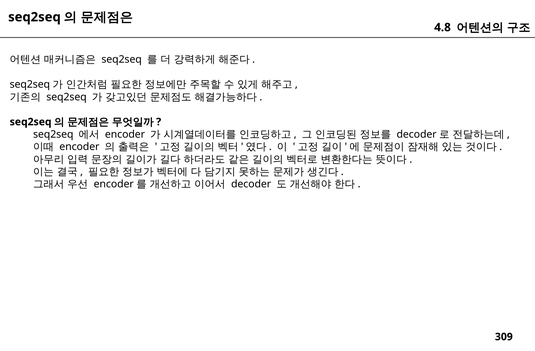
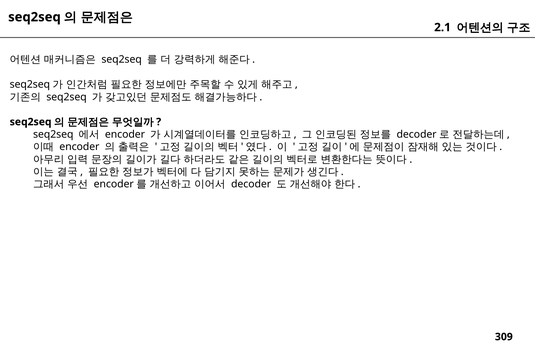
4.8: 4.8 -> 2.1 (443, 27)
